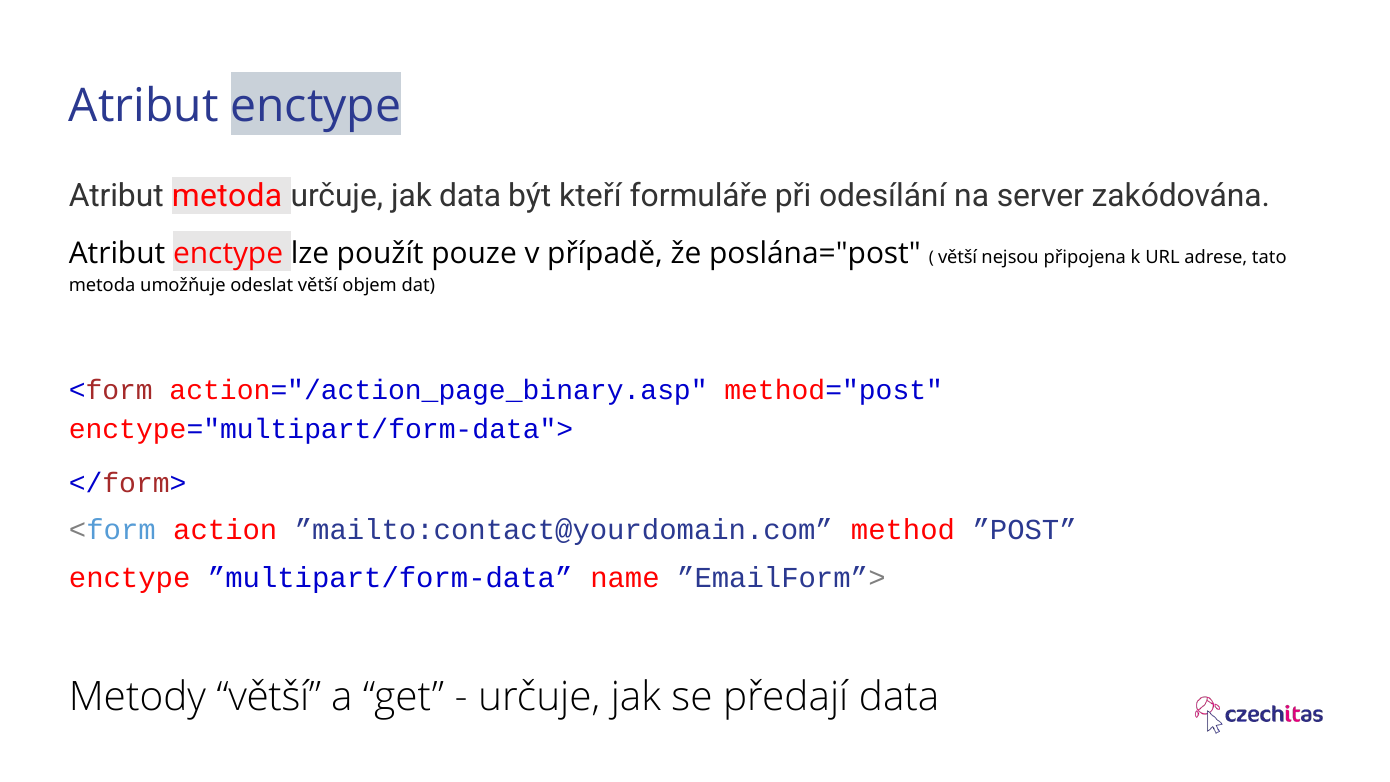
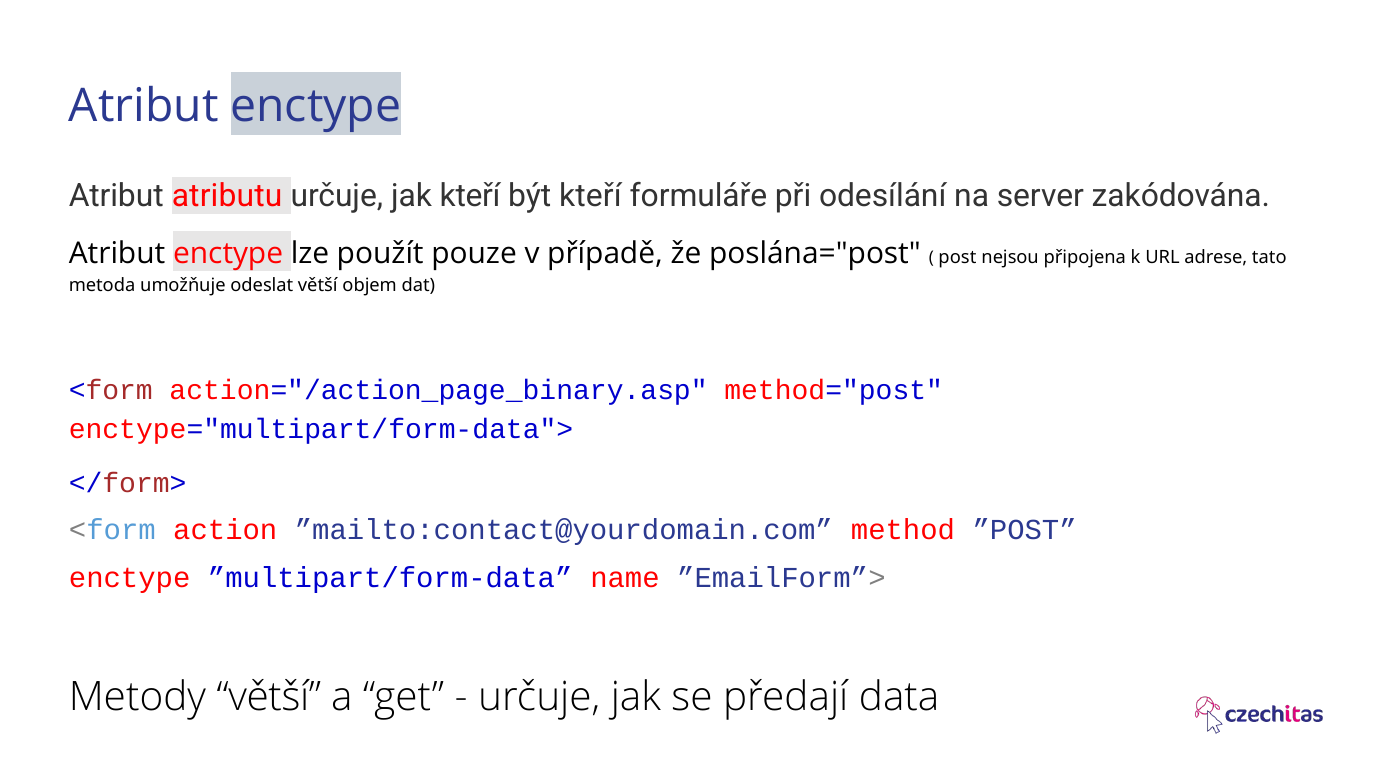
Atribut metoda: metoda -> atributu (227, 196)
jak data: data -> kteří (470, 196)
větší: větší -> post (957, 257)
